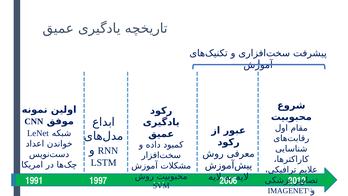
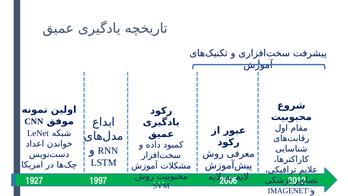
1991: 1991 -> 1927 (34, 180)
